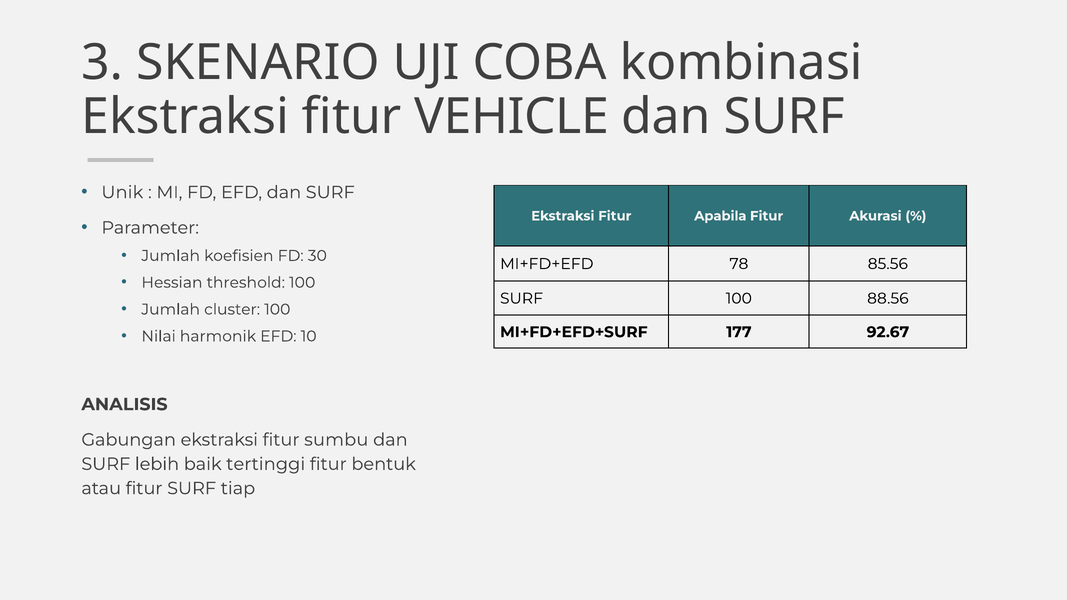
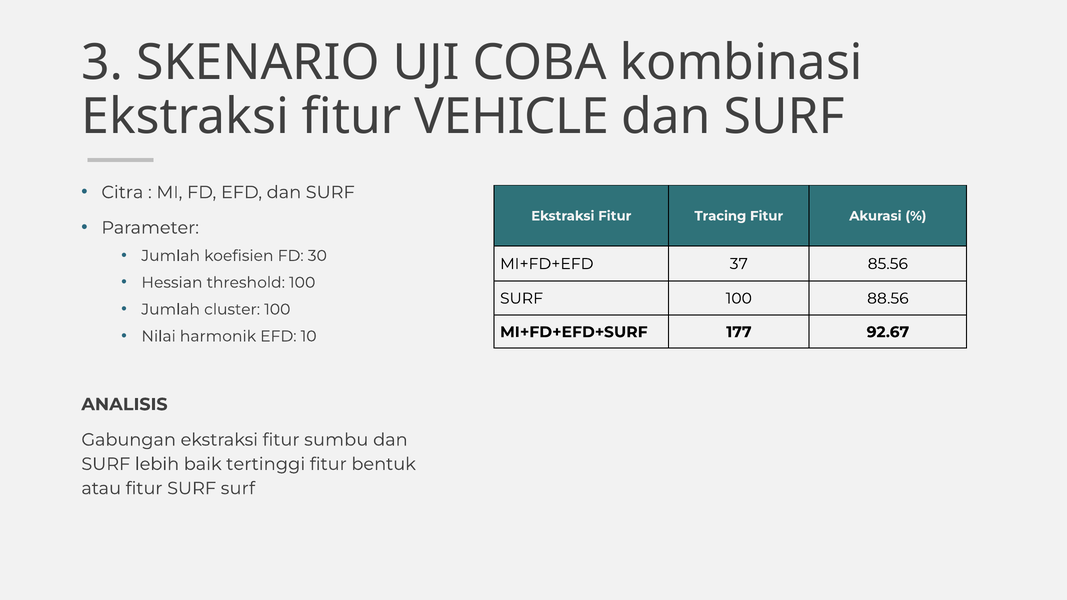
Unik: Unik -> Citra (122, 192)
Apabila: Apabila -> Tracing (720, 216)
78: 78 -> 37 (739, 264)
SURF tiap: tiap -> surf (238, 488)
